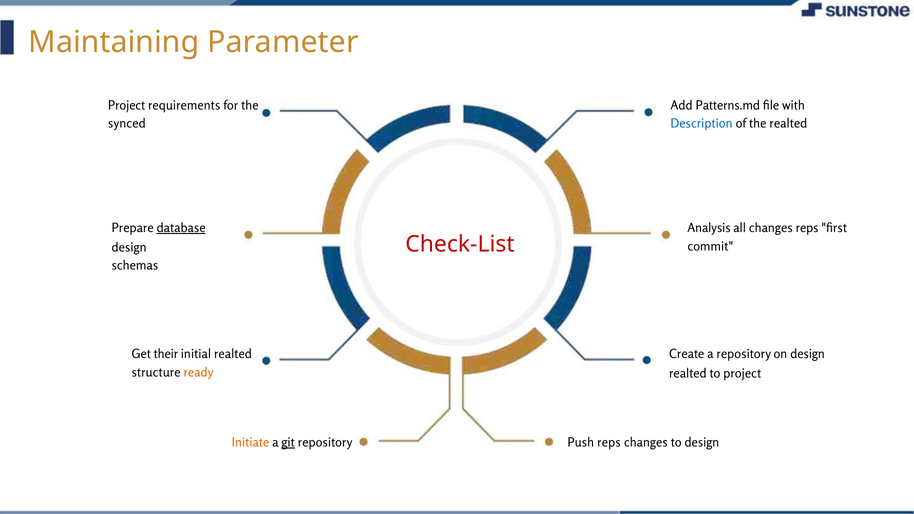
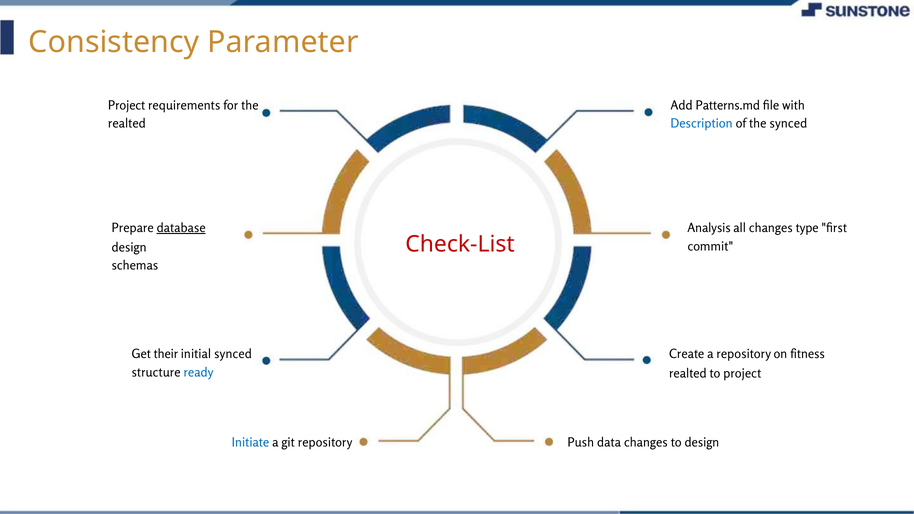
Maintaining: Maintaining -> Consistency (114, 42)
synced: synced -> realted (127, 124)
the realted: realted -> synced (788, 124)
changes reps: reps -> type (807, 228)
initial realted: realted -> synced (233, 354)
on design: design -> fitness (808, 354)
ready colour: orange -> blue (199, 372)
Initiate colour: orange -> blue (250, 443)
git underline: present -> none (288, 443)
Push reps: reps -> data (609, 443)
